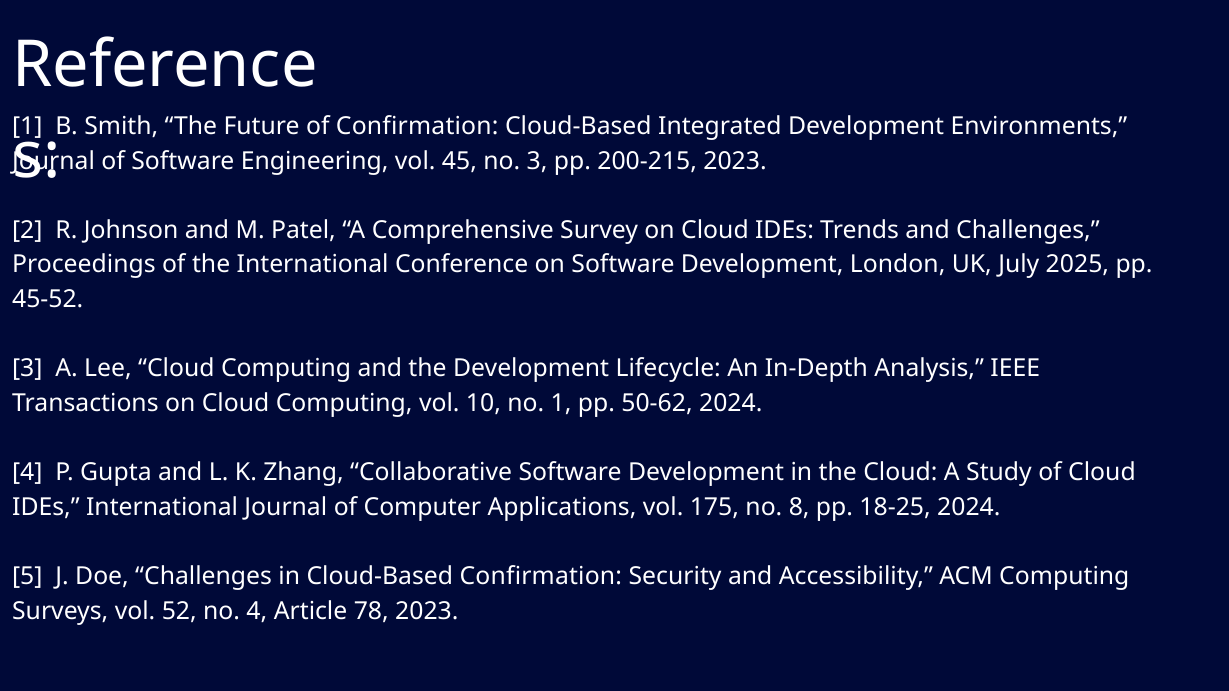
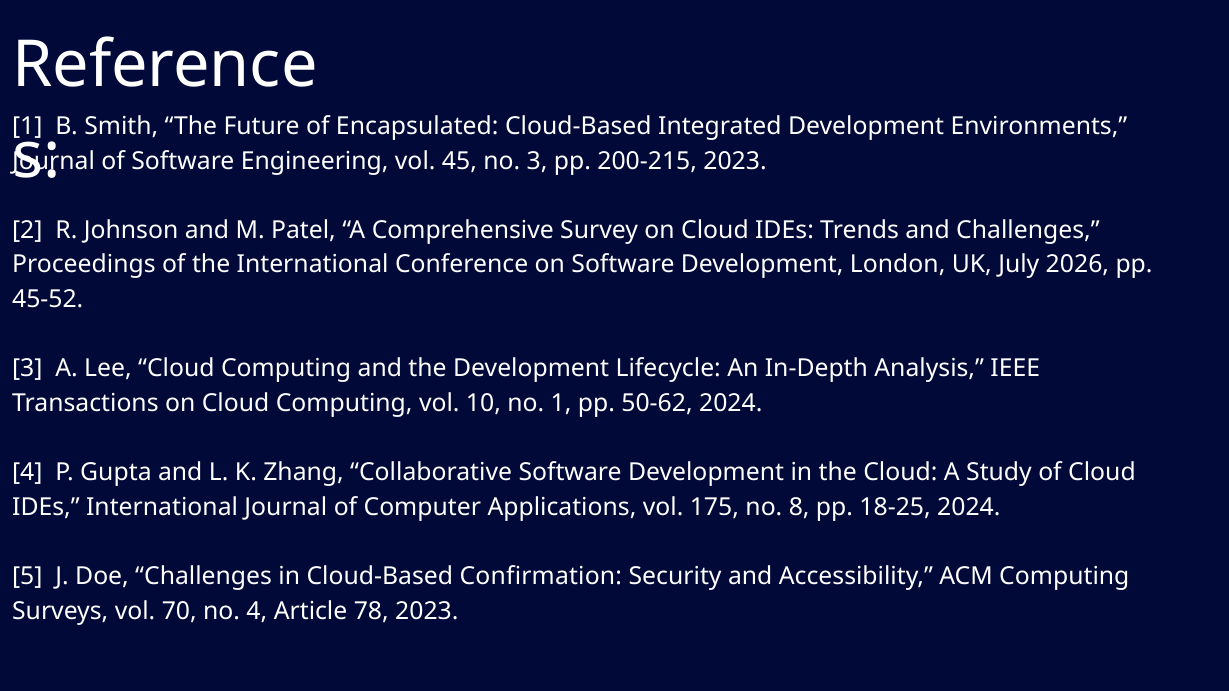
of Confirmation: Confirmation -> Encapsulated (417, 126)
2025: 2025 -> 2026 (1077, 265)
52: 52 -> 70 (179, 611)
